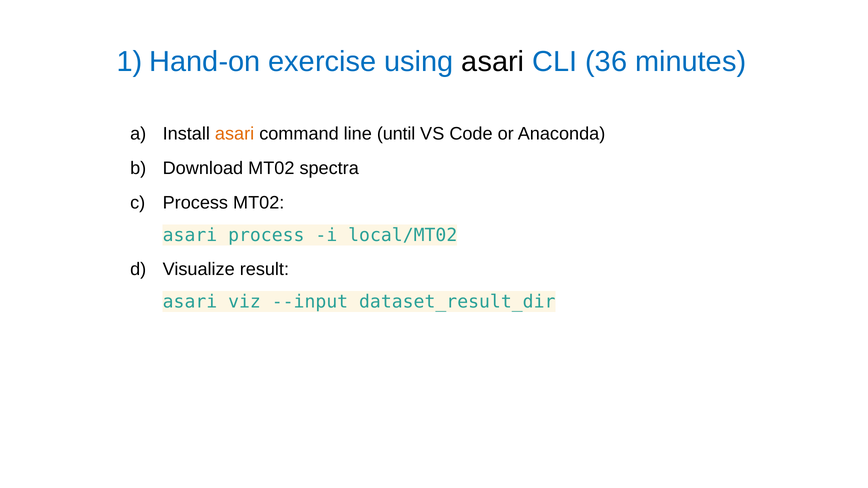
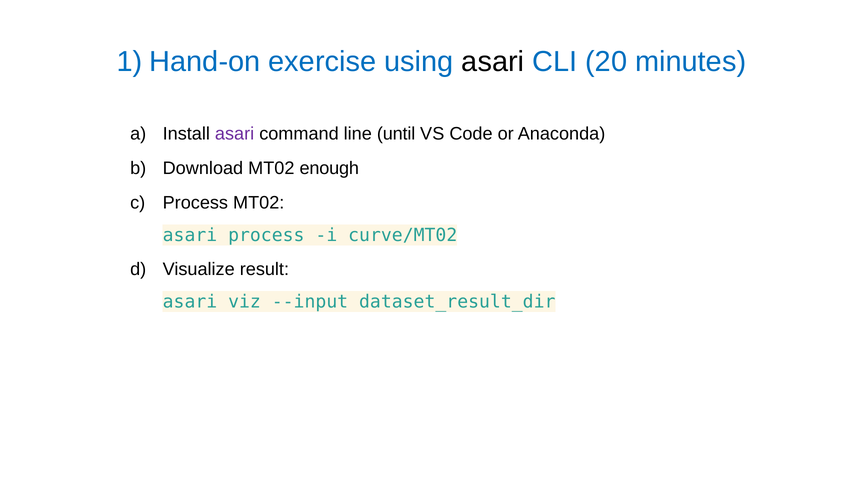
36: 36 -> 20 (606, 62)
asari colour: orange -> purple (235, 134)
spectra: spectra -> enough (329, 168)
local/MT02: local/MT02 -> curve/MT02 (403, 235)
